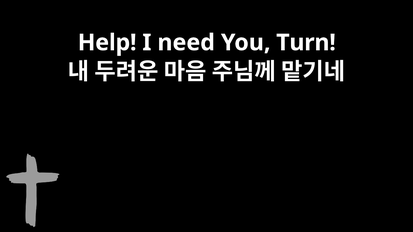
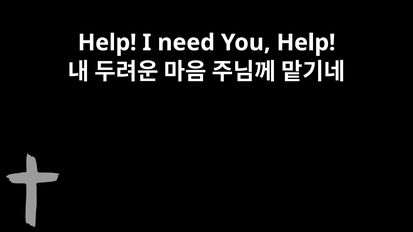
You Turn: Turn -> Help (306, 43)
